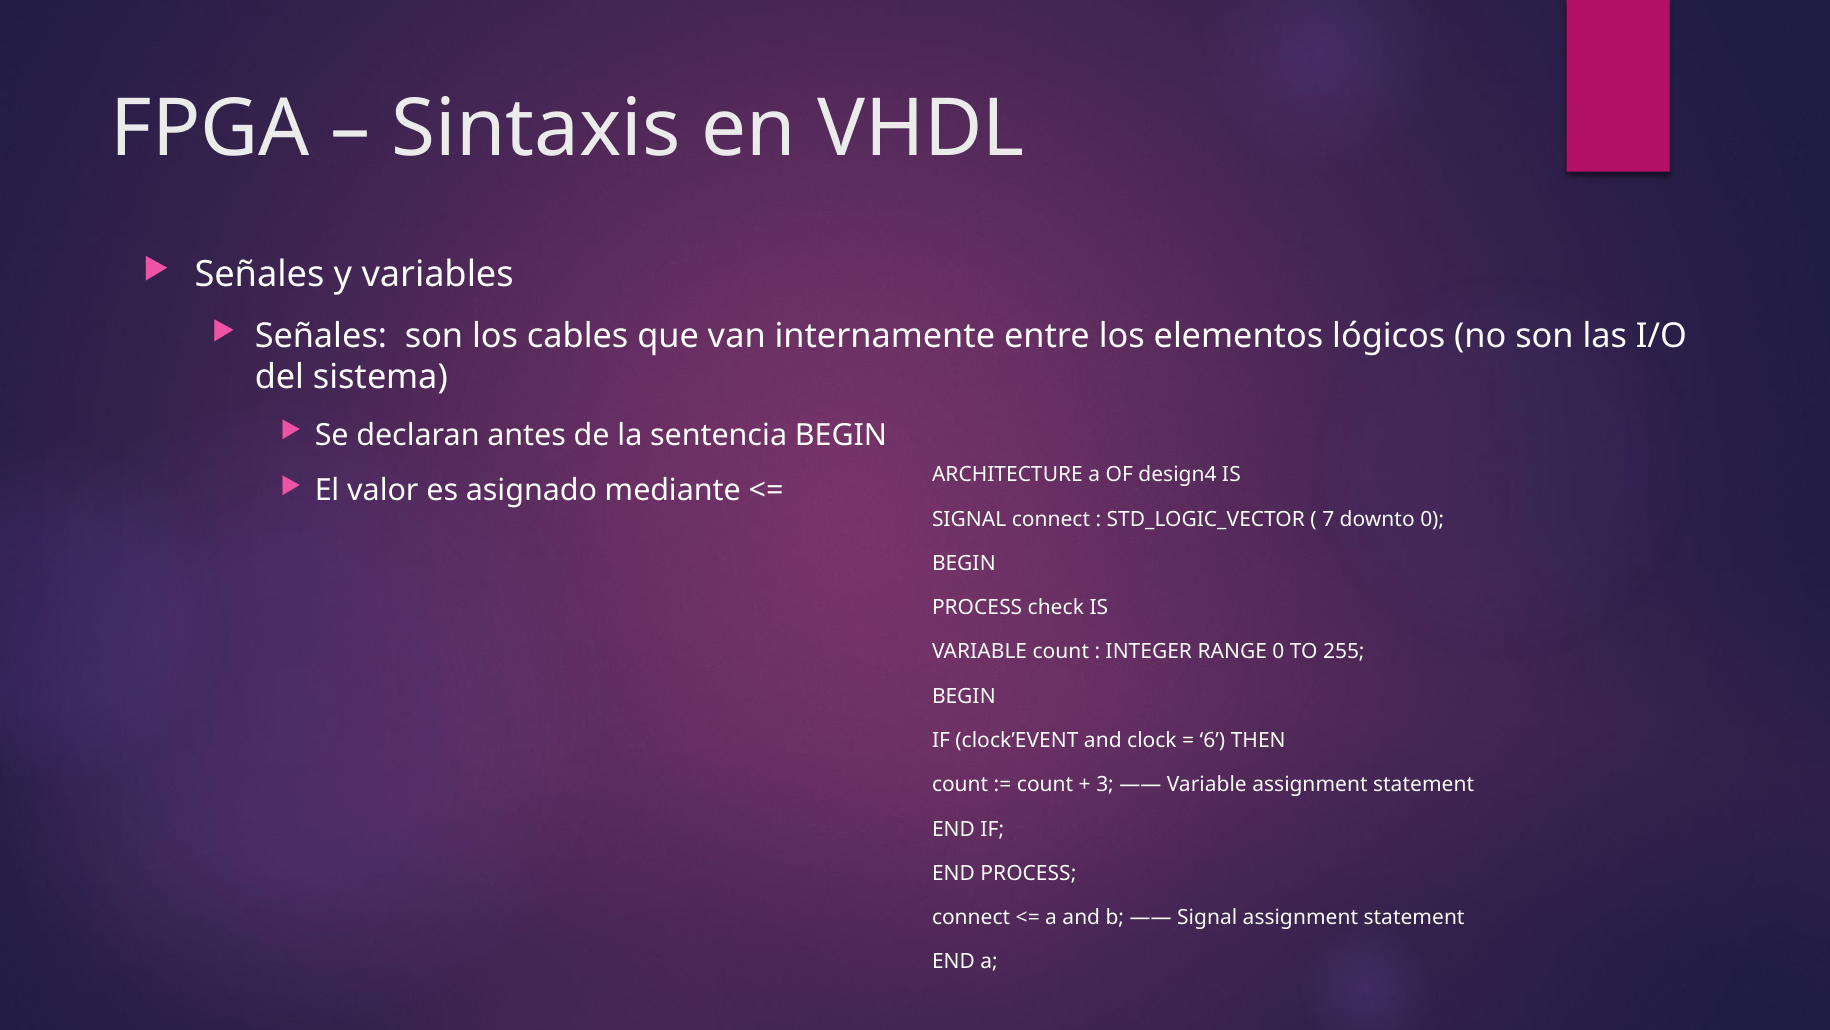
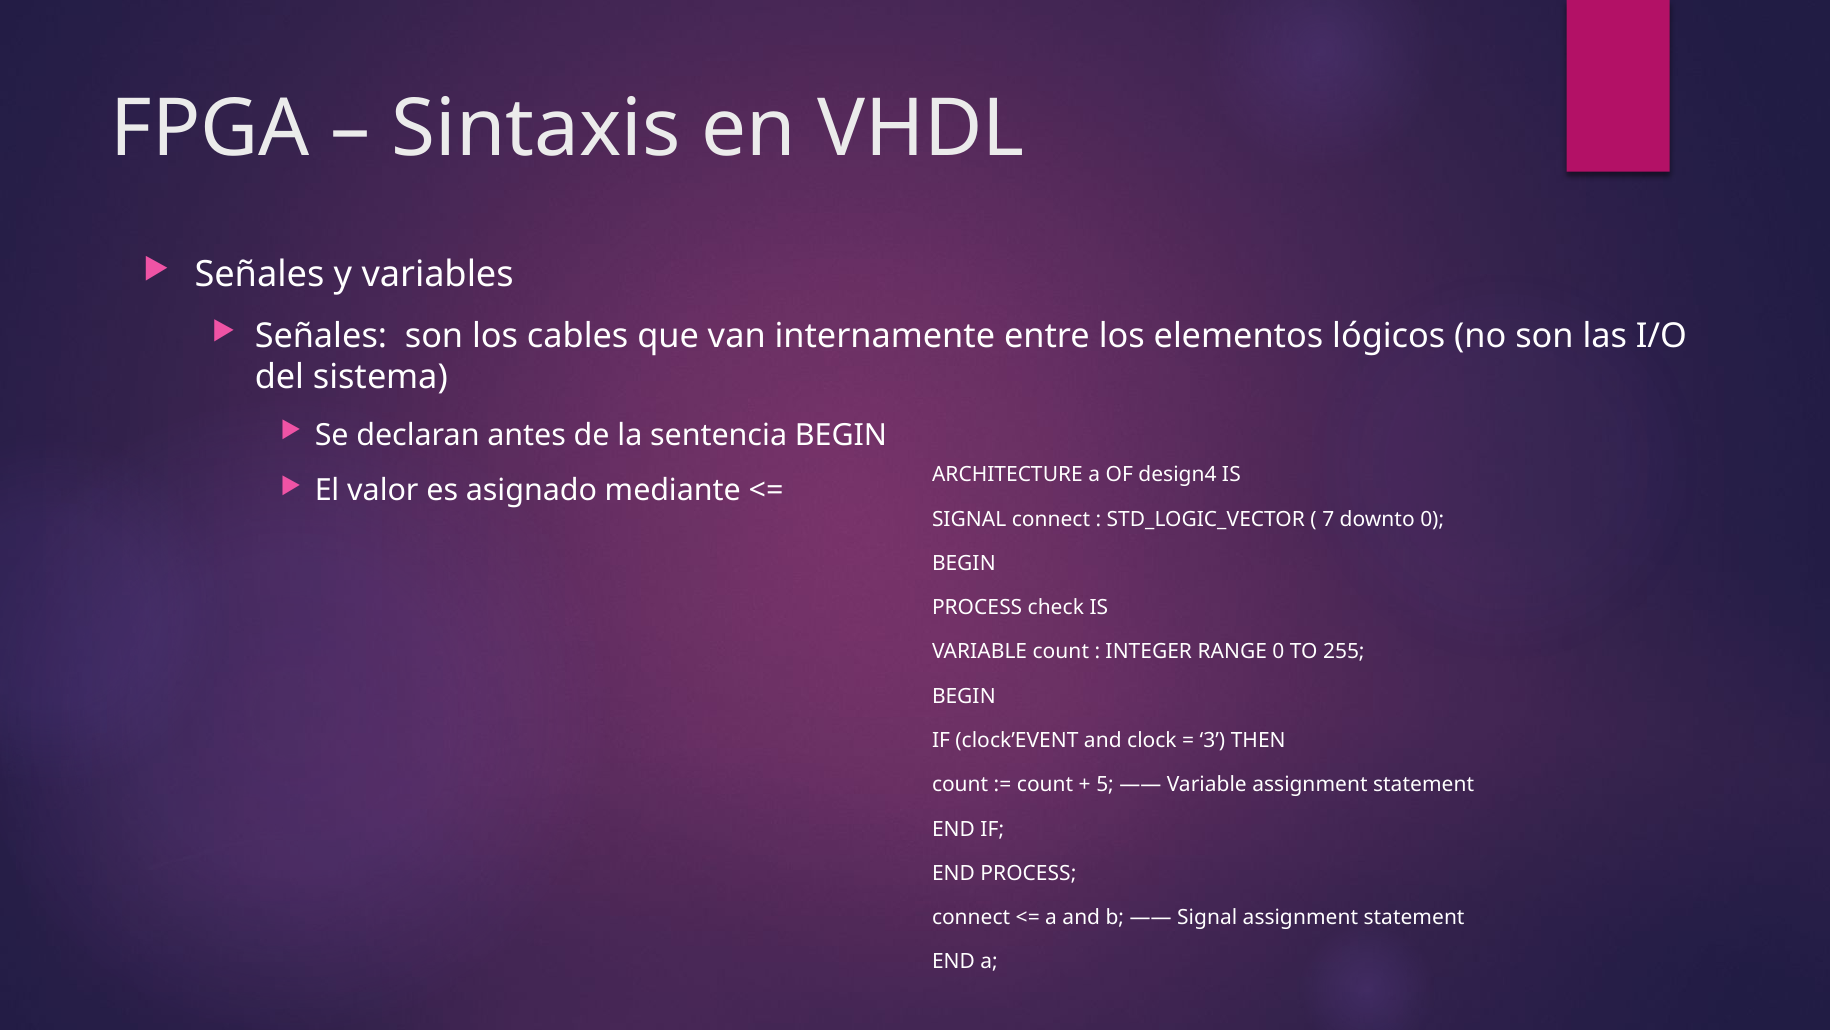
6: 6 -> 3 (1212, 740)
3: 3 -> 5 (1105, 784)
